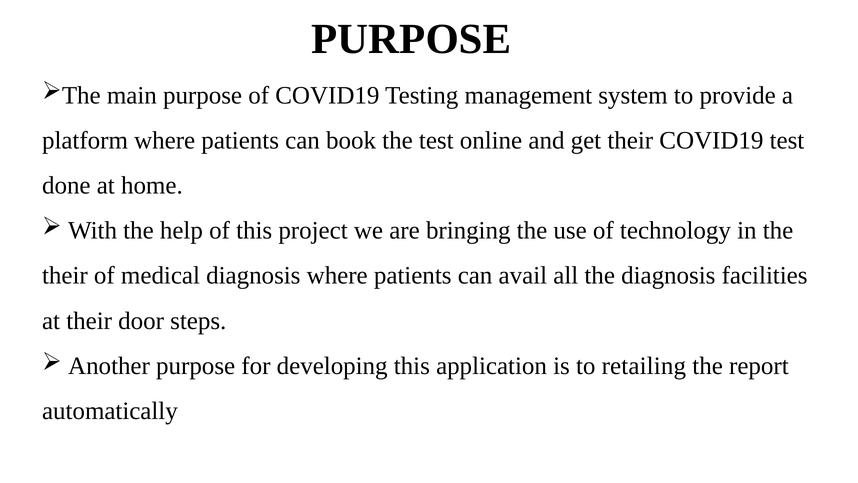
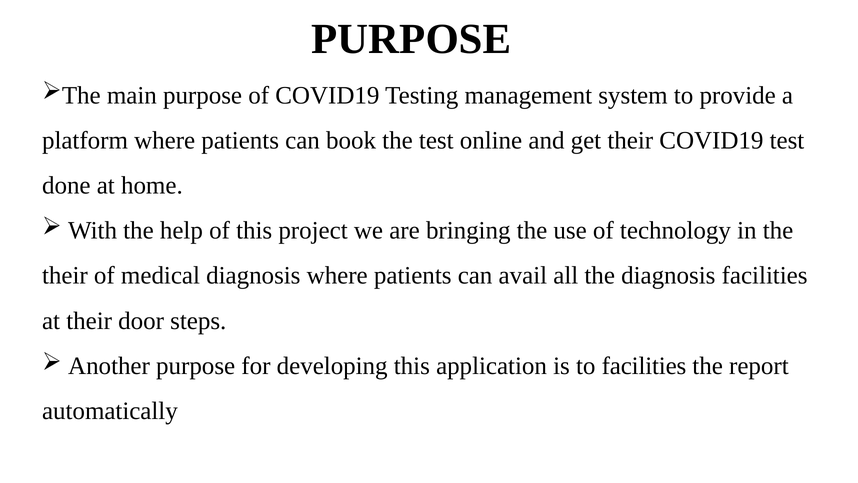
to retailing: retailing -> facilities (644, 366)
